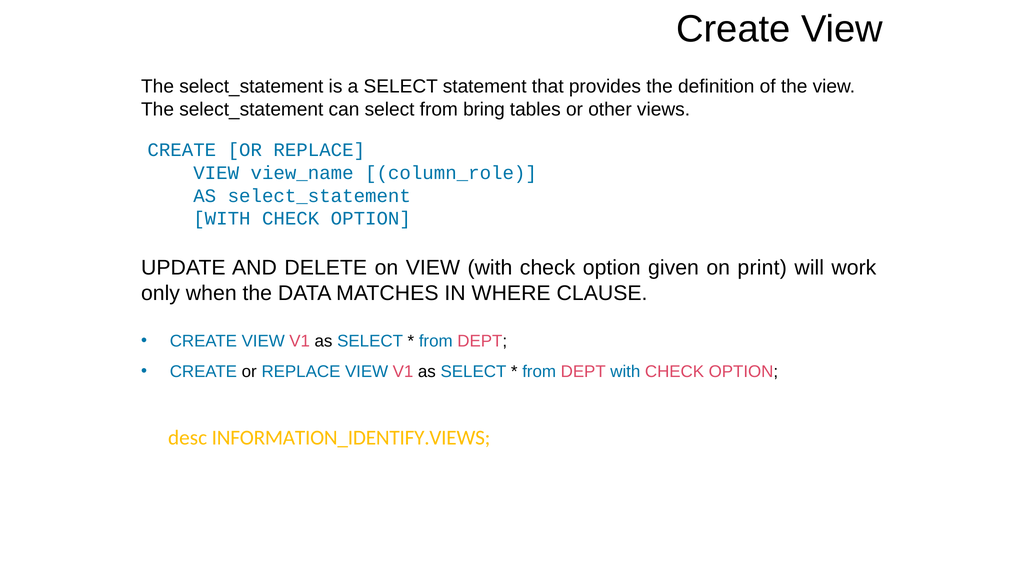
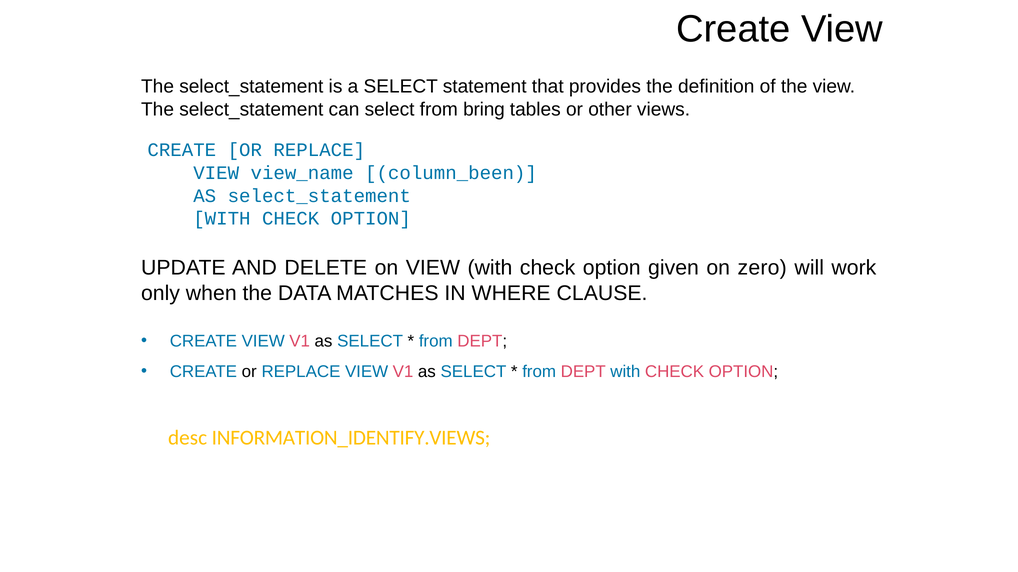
column_role: column_role -> column_been (451, 173)
print: print -> zero (762, 268)
